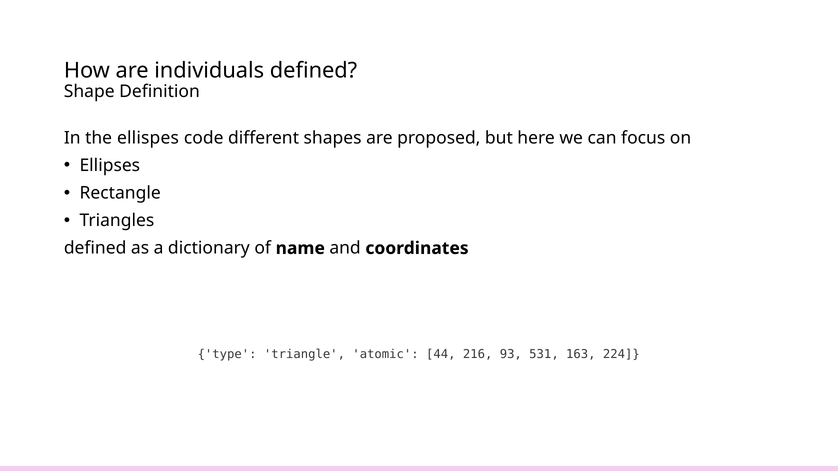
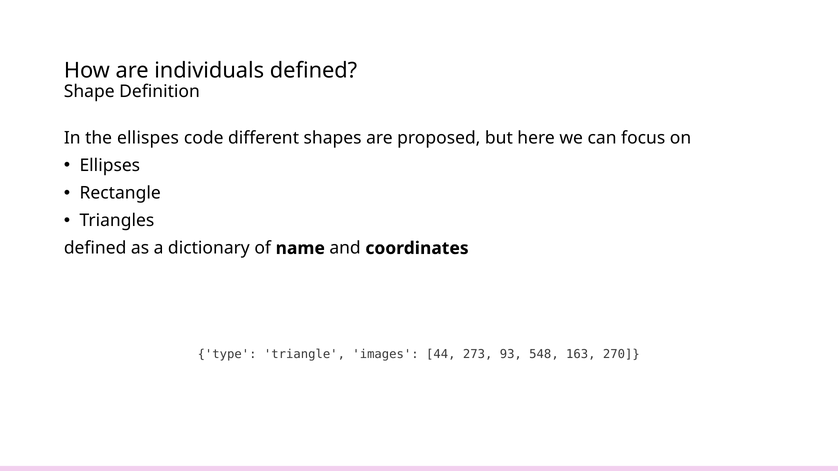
atomic: atomic -> images (386, 355)
216: 216 -> 273 (478, 355)
531: 531 -> 548 (544, 355)
224: 224 -> 270 (621, 355)
